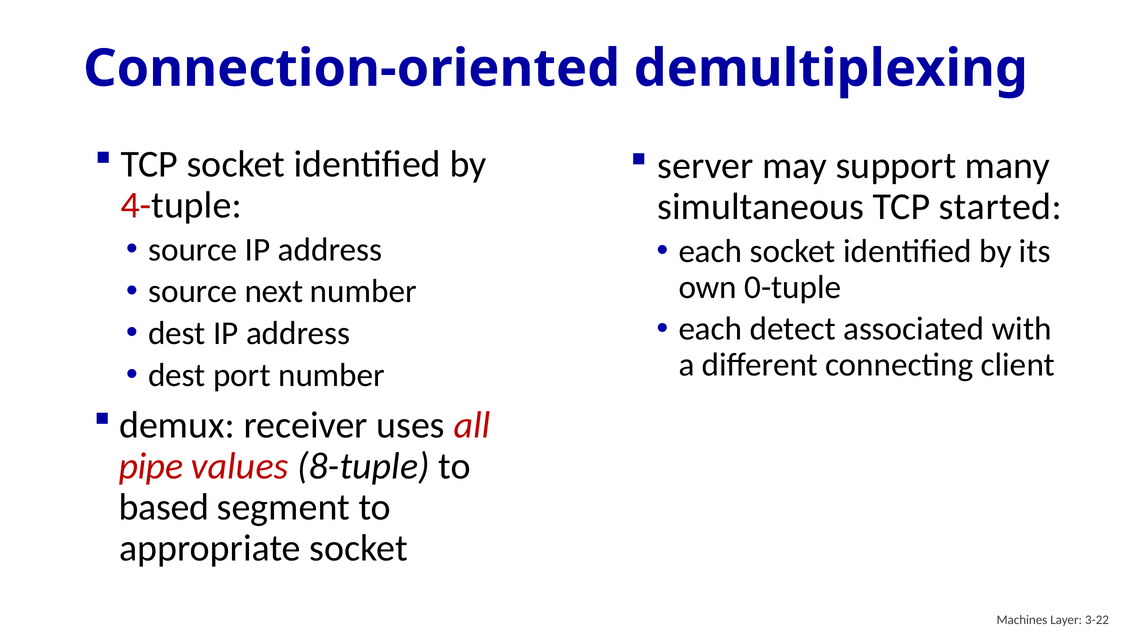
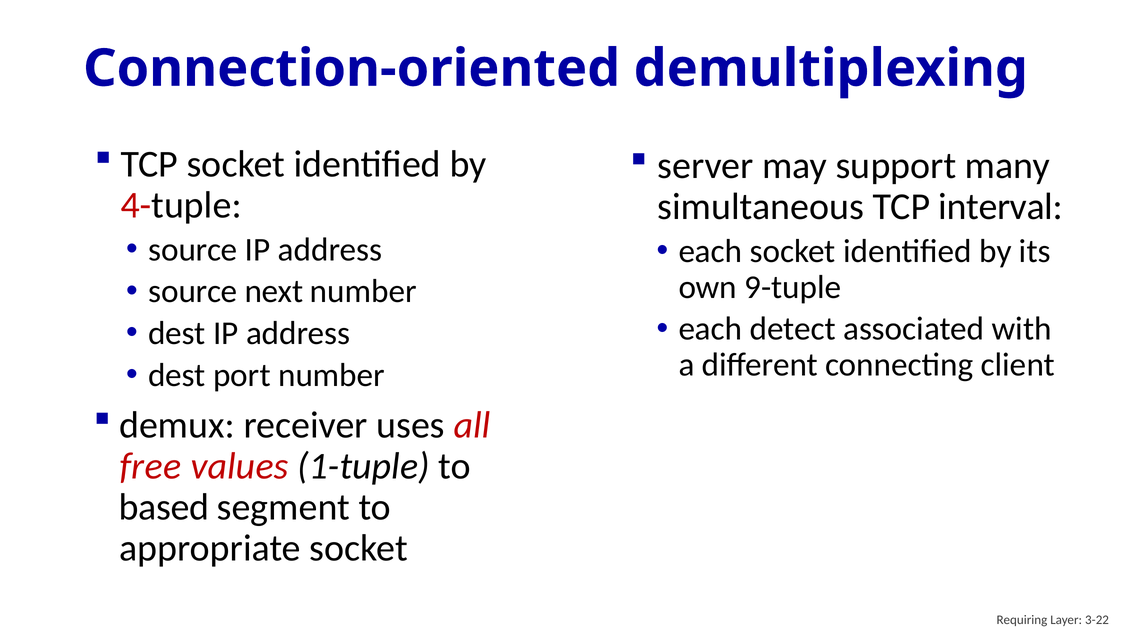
started: started -> interval (1001, 207)
0-tuple: 0-tuple -> 9-tuple (793, 287)
pipe: pipe -> free (151, 466)
8-tuple: 8-tuple -> 1-tuple (363, 466)
Machines: Machines -> Requiring (1022, 620)
